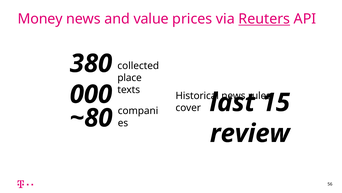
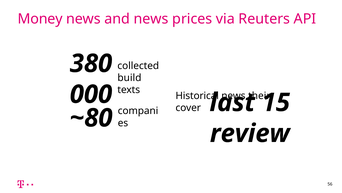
and value: value -> news (151, 19)
Reuters underline: present -> none (264, 19)
place: place -> build (129, 78)
rules: rules -> their (259, 95)
